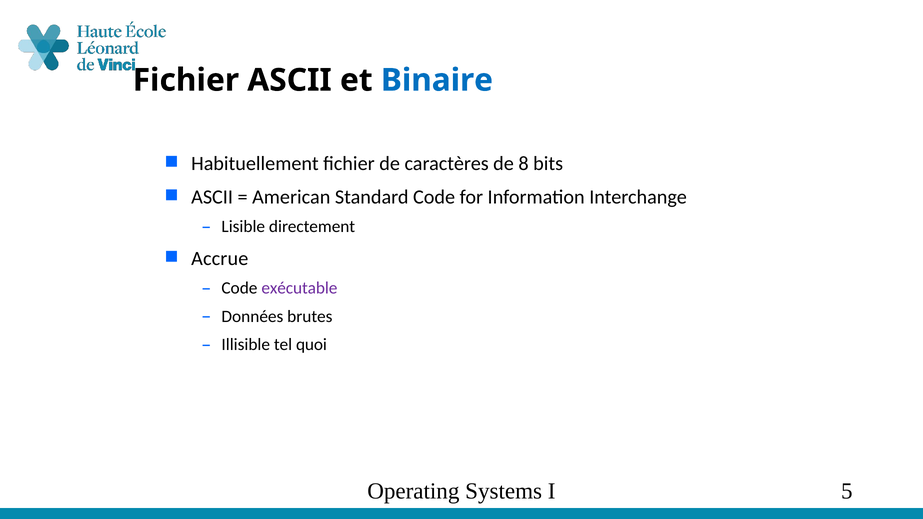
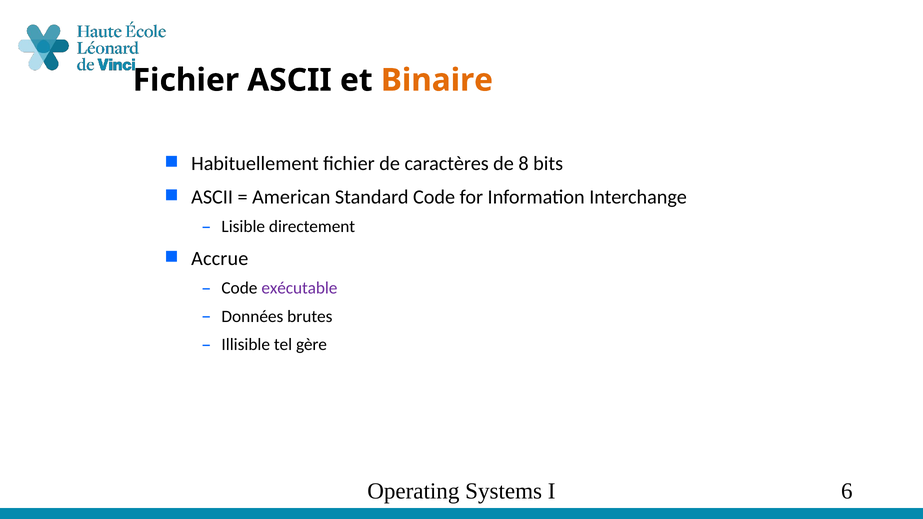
Binaire colour: blue -> orange (437, 80)
quoi: quoi -> gère (311, 345)
5: 5 -> 6 (847, 491)
